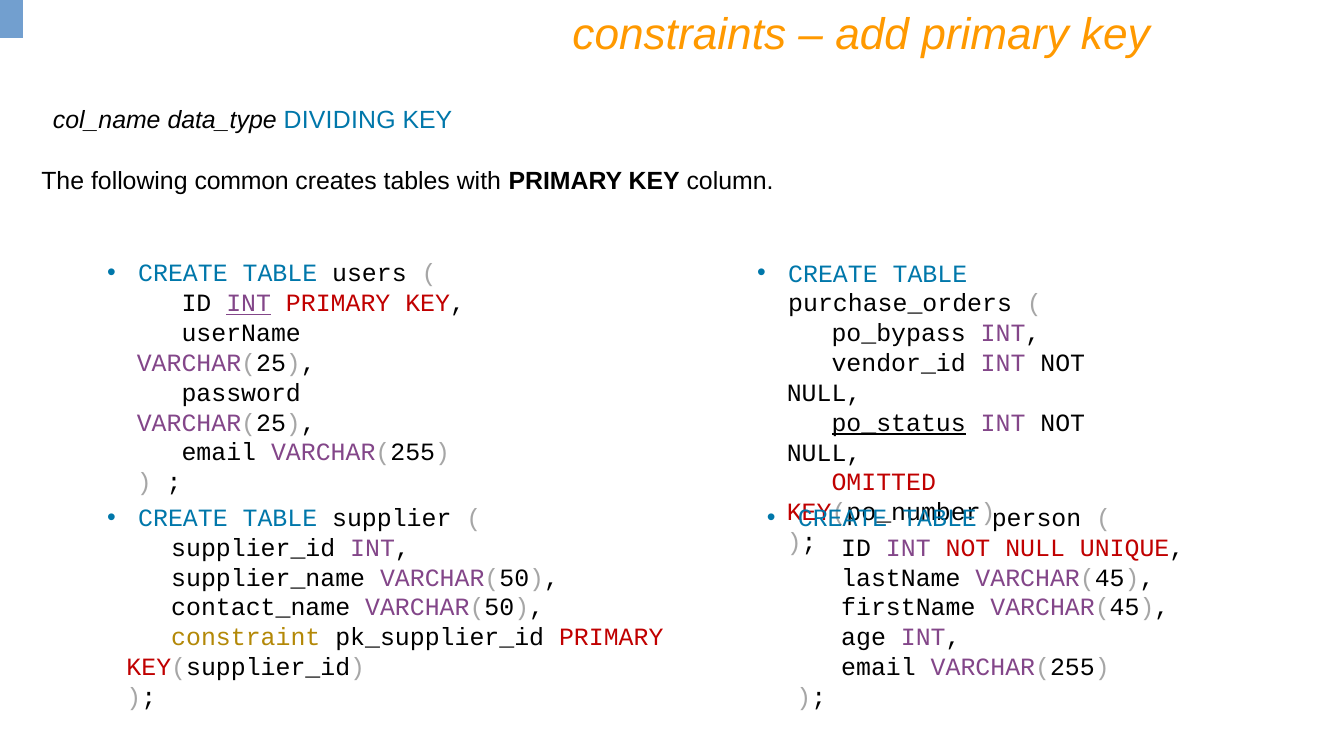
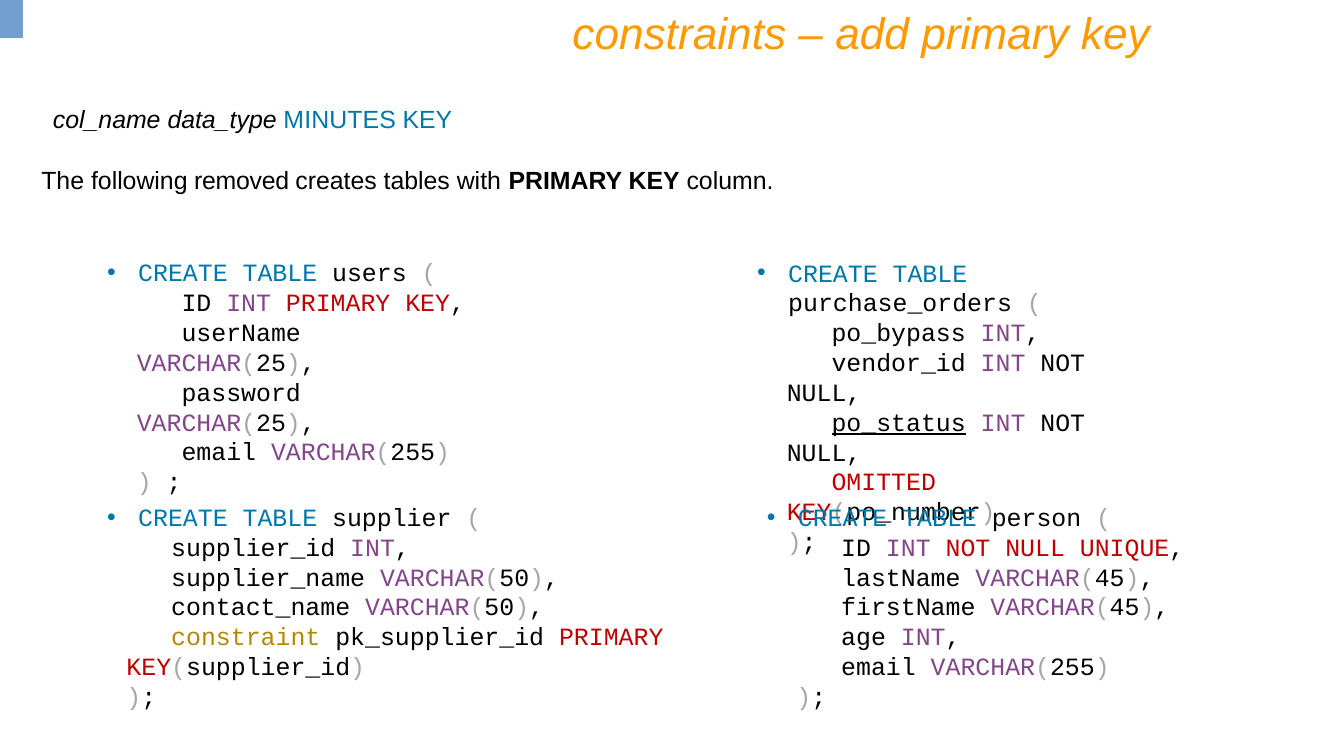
DIVIDING: DIVIDING -> MINUTES (340, 120)
common: common -> removed (242, 181)
INT underline: present -> none (249, 304)
